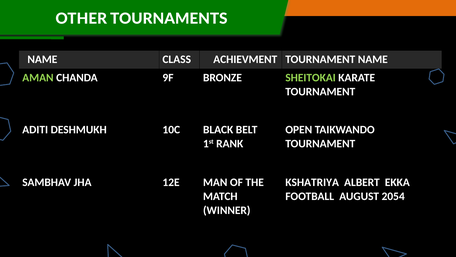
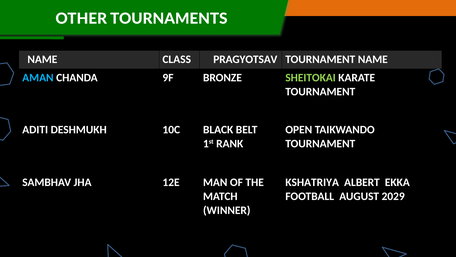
ACHIEVMENT: ACHIEVMENT -> PRAGYOTSAV (245, 59)
AMAN colour: light green -> light blue (38, 78)
2054: 2054 -> 2029 (393, 196)
